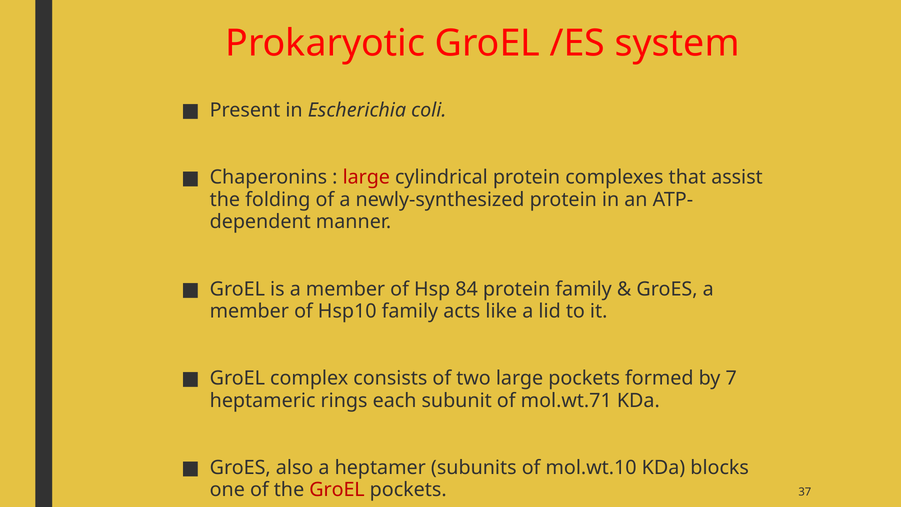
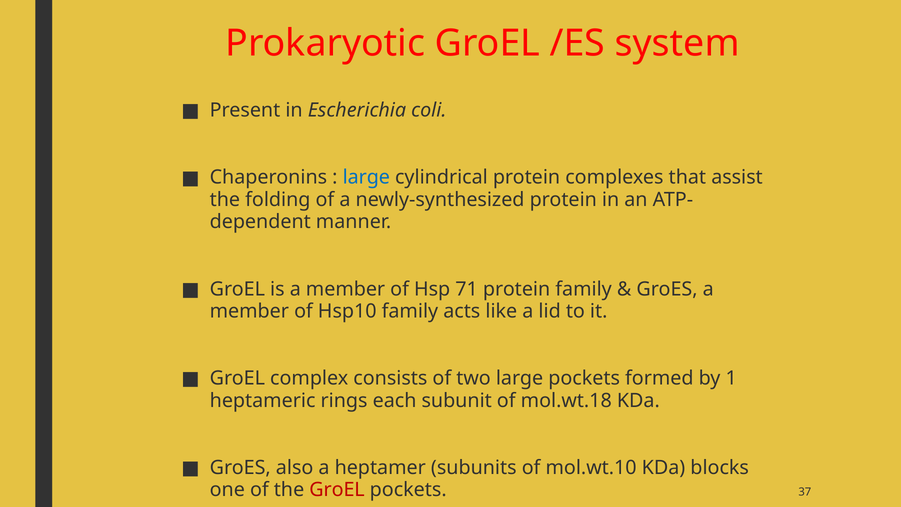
large colour: red -> blue (366, 177)
84: 84 -> 71 (467, 289)
7: 7 -> 1 (731, 378)
mol.wt.71: mol.wt.71 -> mol.wt.18 (566, 400)
